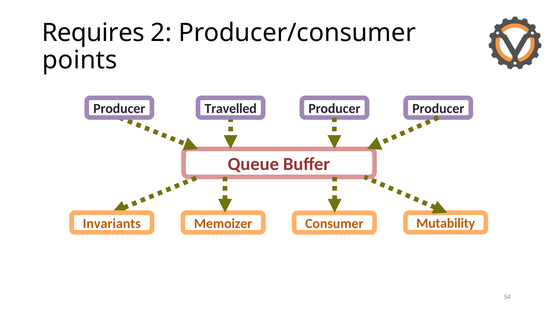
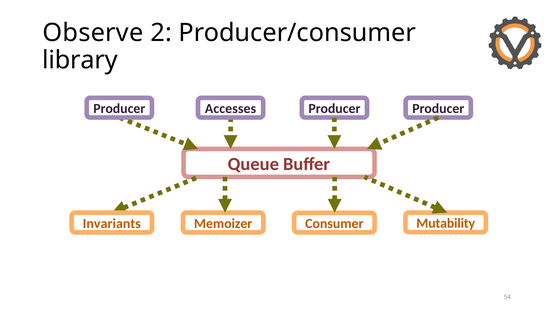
Requires: Requires -> Observe (93, 33)
points: points -> library (80, 60)
Travelled: Travelled -> Accesses (231, 109)
